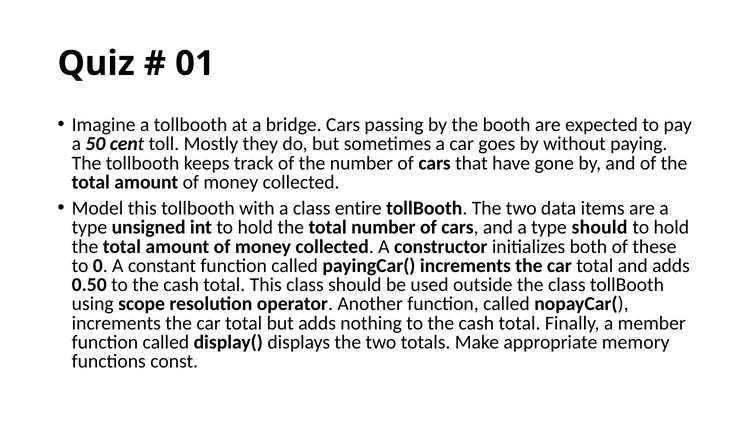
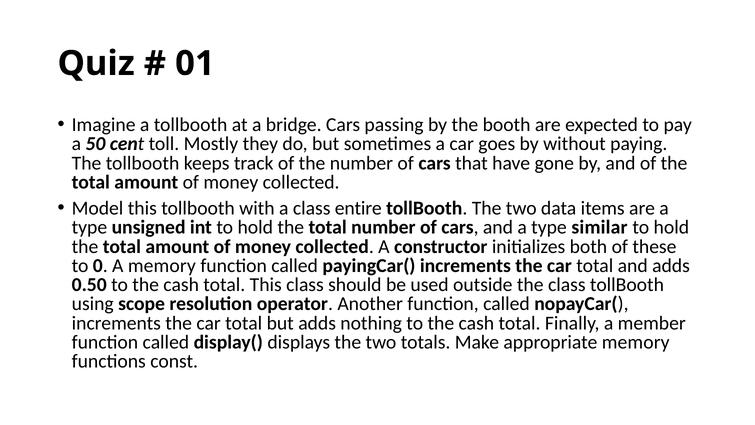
type should: should -> similar (600, 227)
A constant: constant -> memory (162, 265)
